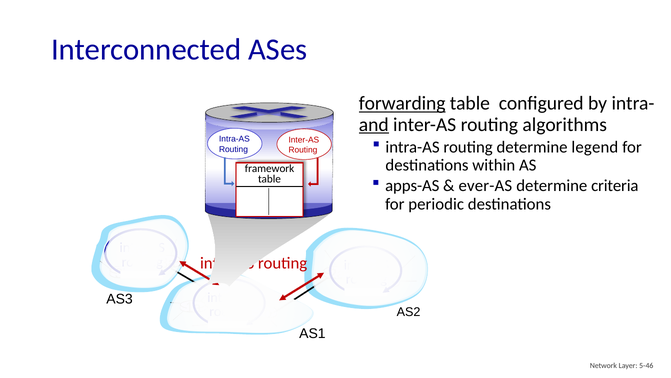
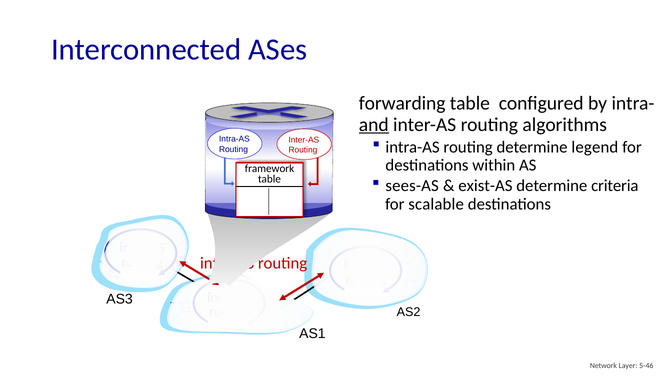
forwarding underline: present -> none (402, 103)
apps-AS: apps-AS -> sees-AS (412, 186)
ever-AS: ever-AS -> exist-AS (485, 186)
periodic: periodic -> scalable (436, 204)
